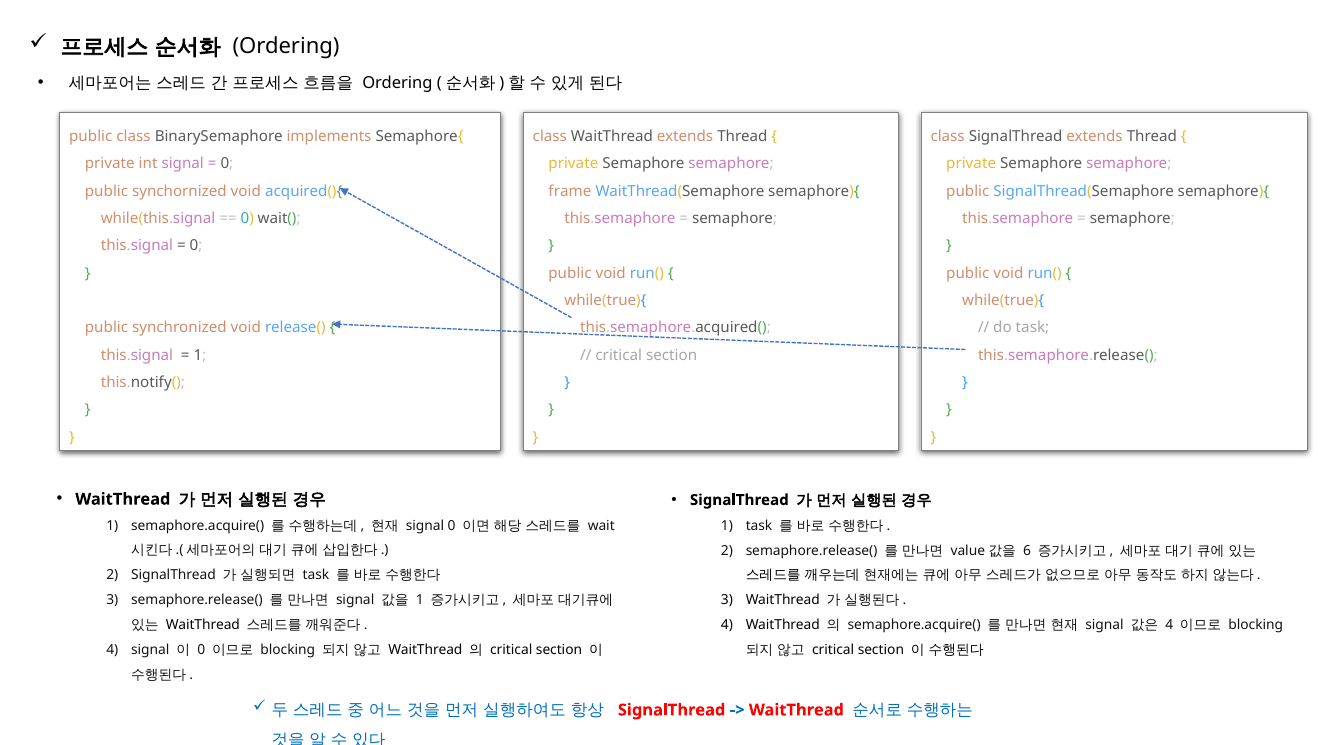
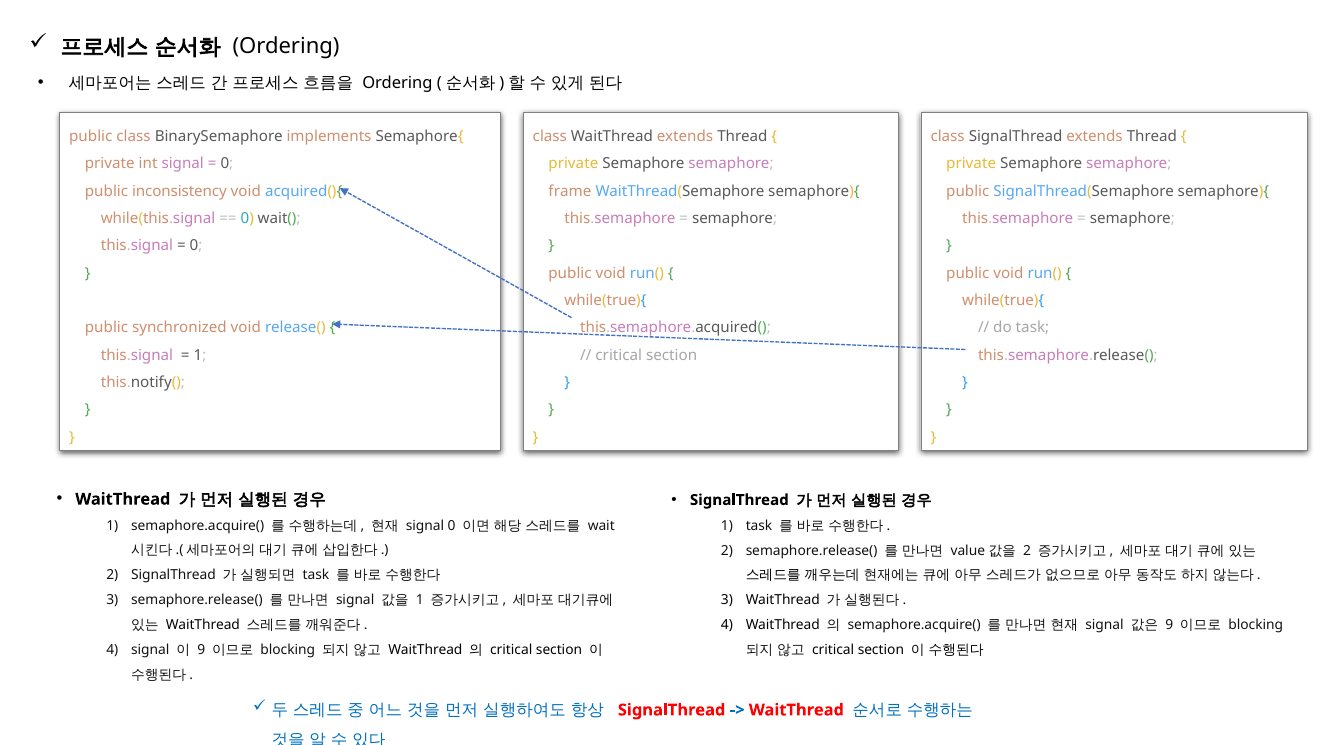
synchornized: synchornized -> inconsistency (179, 191)
6: 6 -> 2 (1027, 550)
4: 4 -> 9 (1169, 625)
0: 0 -> 9 (201, 650)
